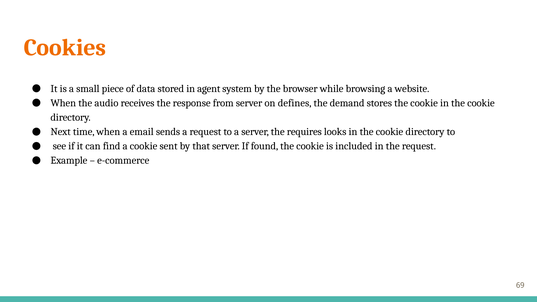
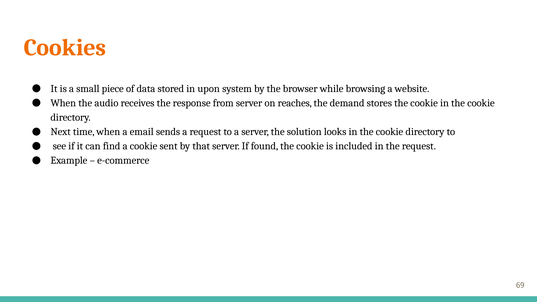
agent: agent -> upon (209, 89)
defines: defines -> reaches (295, 103)
requires: requires -> solution (304, 132)
